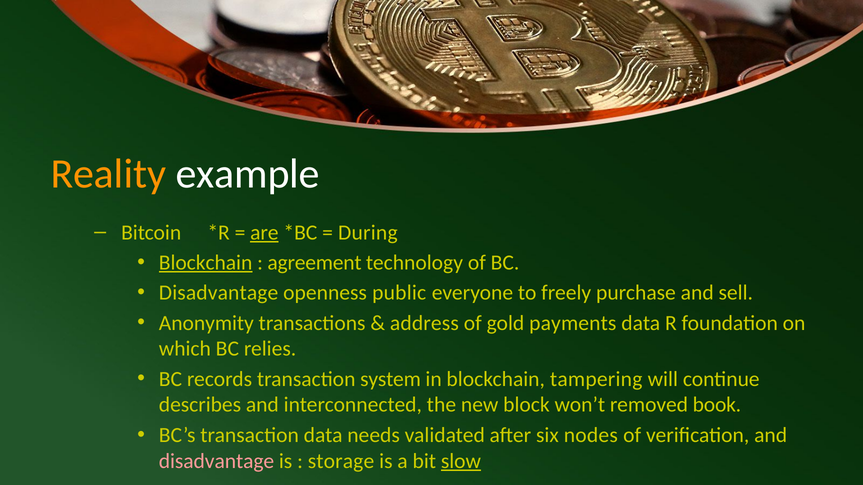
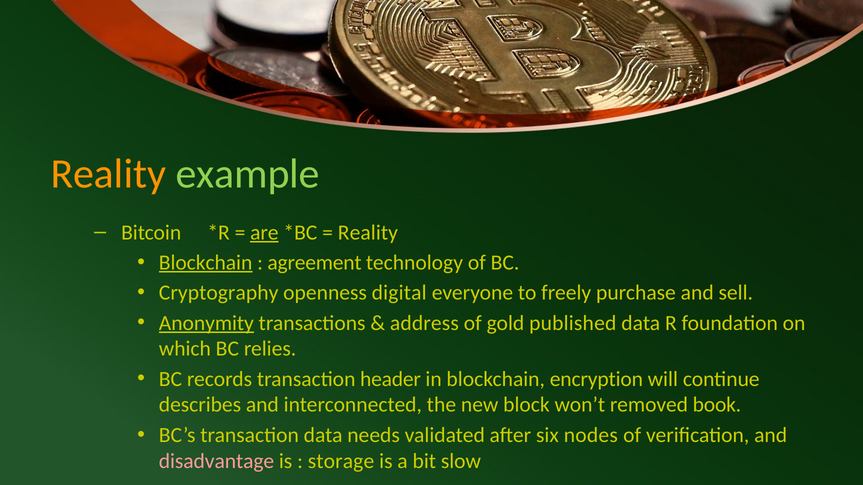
example colour: white -> light green (248, 174)
During: During -> Reality (368, 233)
Disadvantage: Disadvantage -> Cryptography (219, 293)
public: public -> digital (399, 293)
Anonymity underline: none -> present (206, 323)
payments: payments -> published (573, 323)
system: system -> header (391, 379)
tampering: tampering -> encryption (596, 379)
slow underline: present -> none (461, 461)
